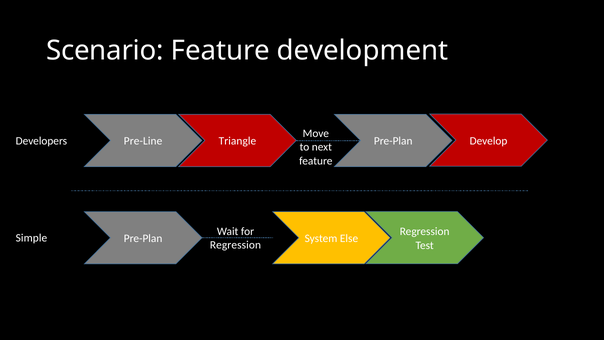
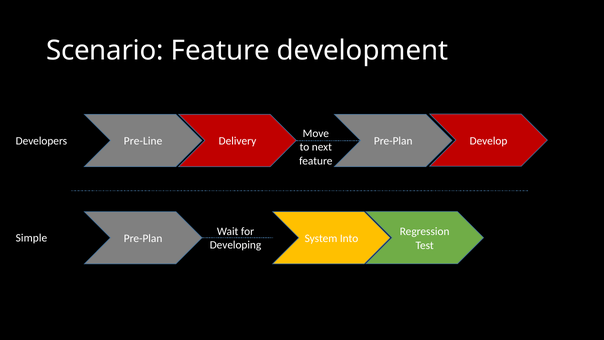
Triangle: Triangle -> Delivery (237, 141)
Else: Else -> Into (349, 238)
Regression: Regression -> Developing (235, 245)
